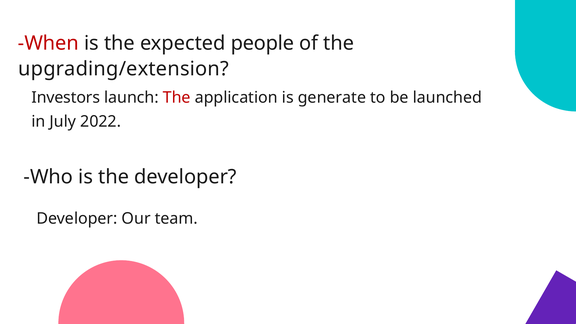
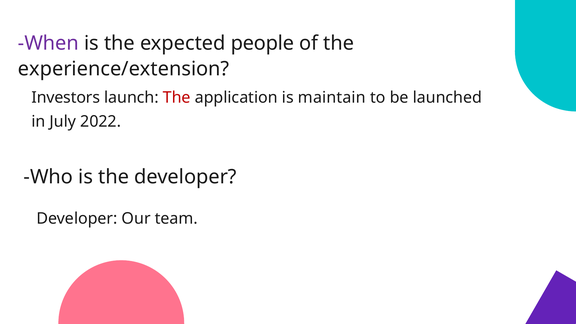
When colour: red -> purple (48, 43)
upgrading/extension: upgrading/extension -> experience/extension (124, 69)
generate: generate -> maintain (332, 97)
